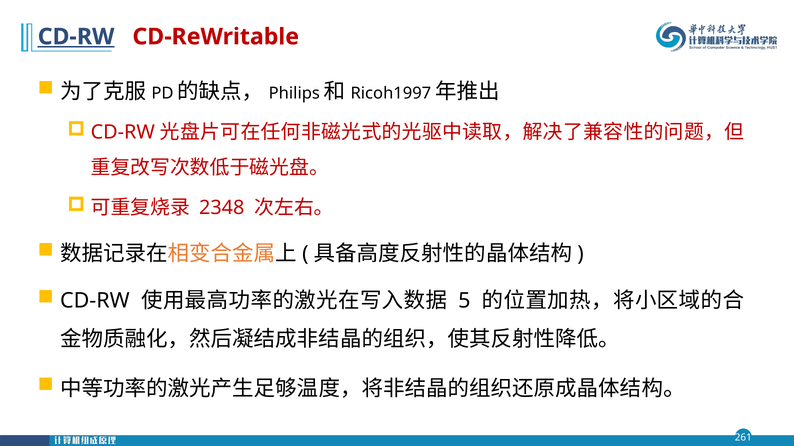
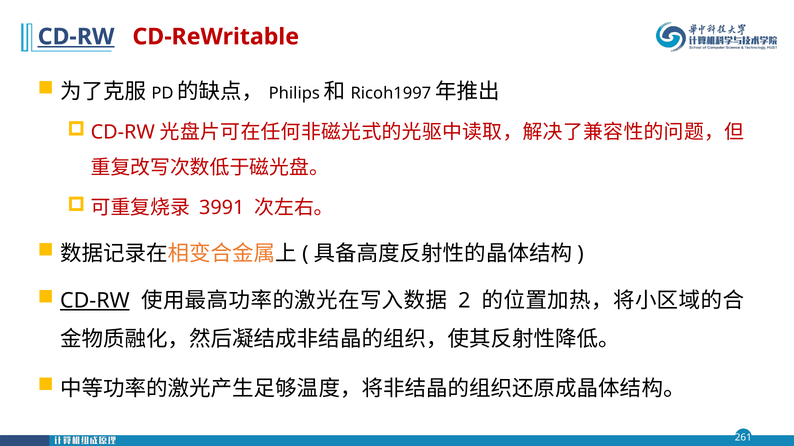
2348: 2348 -> 3991 (222, 208)
CD-RW underline: none -> present (95, 301)
5: 5 -> 2 (464, 301)
